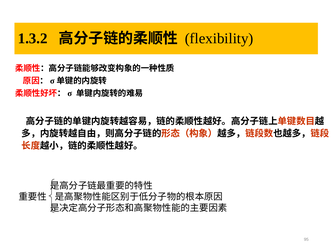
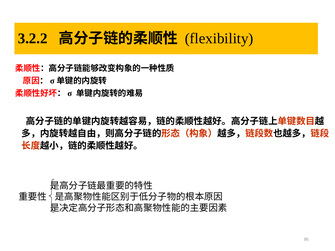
1.3.2: 1.3.2 -> 3.2.2 (33, 38)
